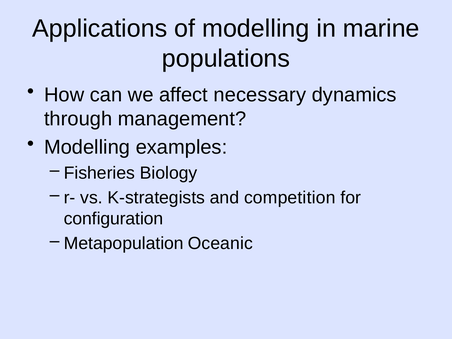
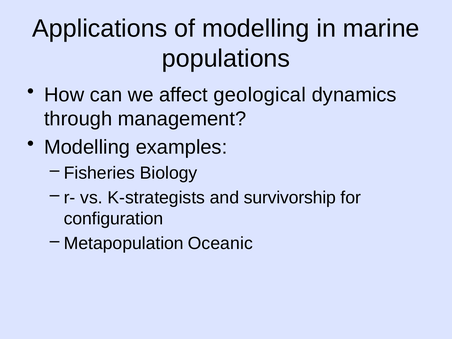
necessary: necessary -> geological (260, 95)
competition: competition -> survivorship (290, 198)
